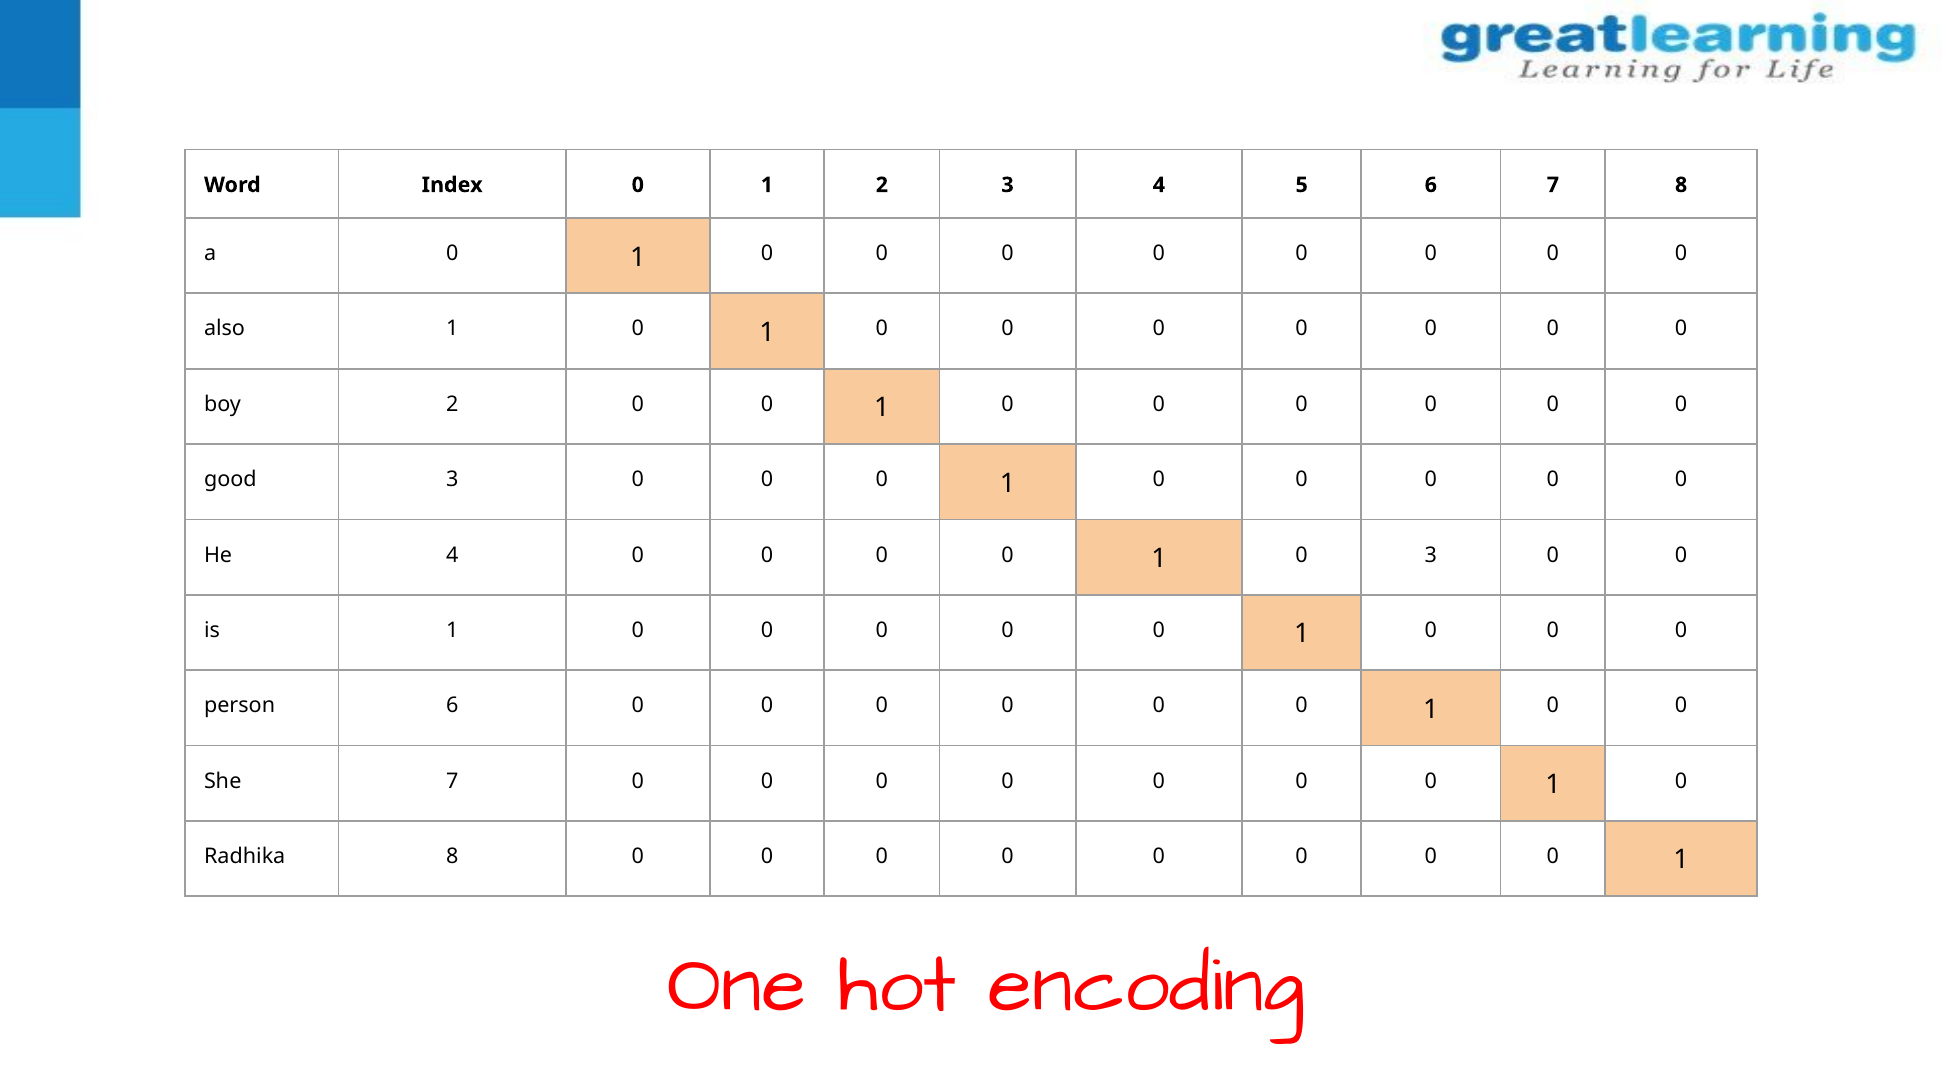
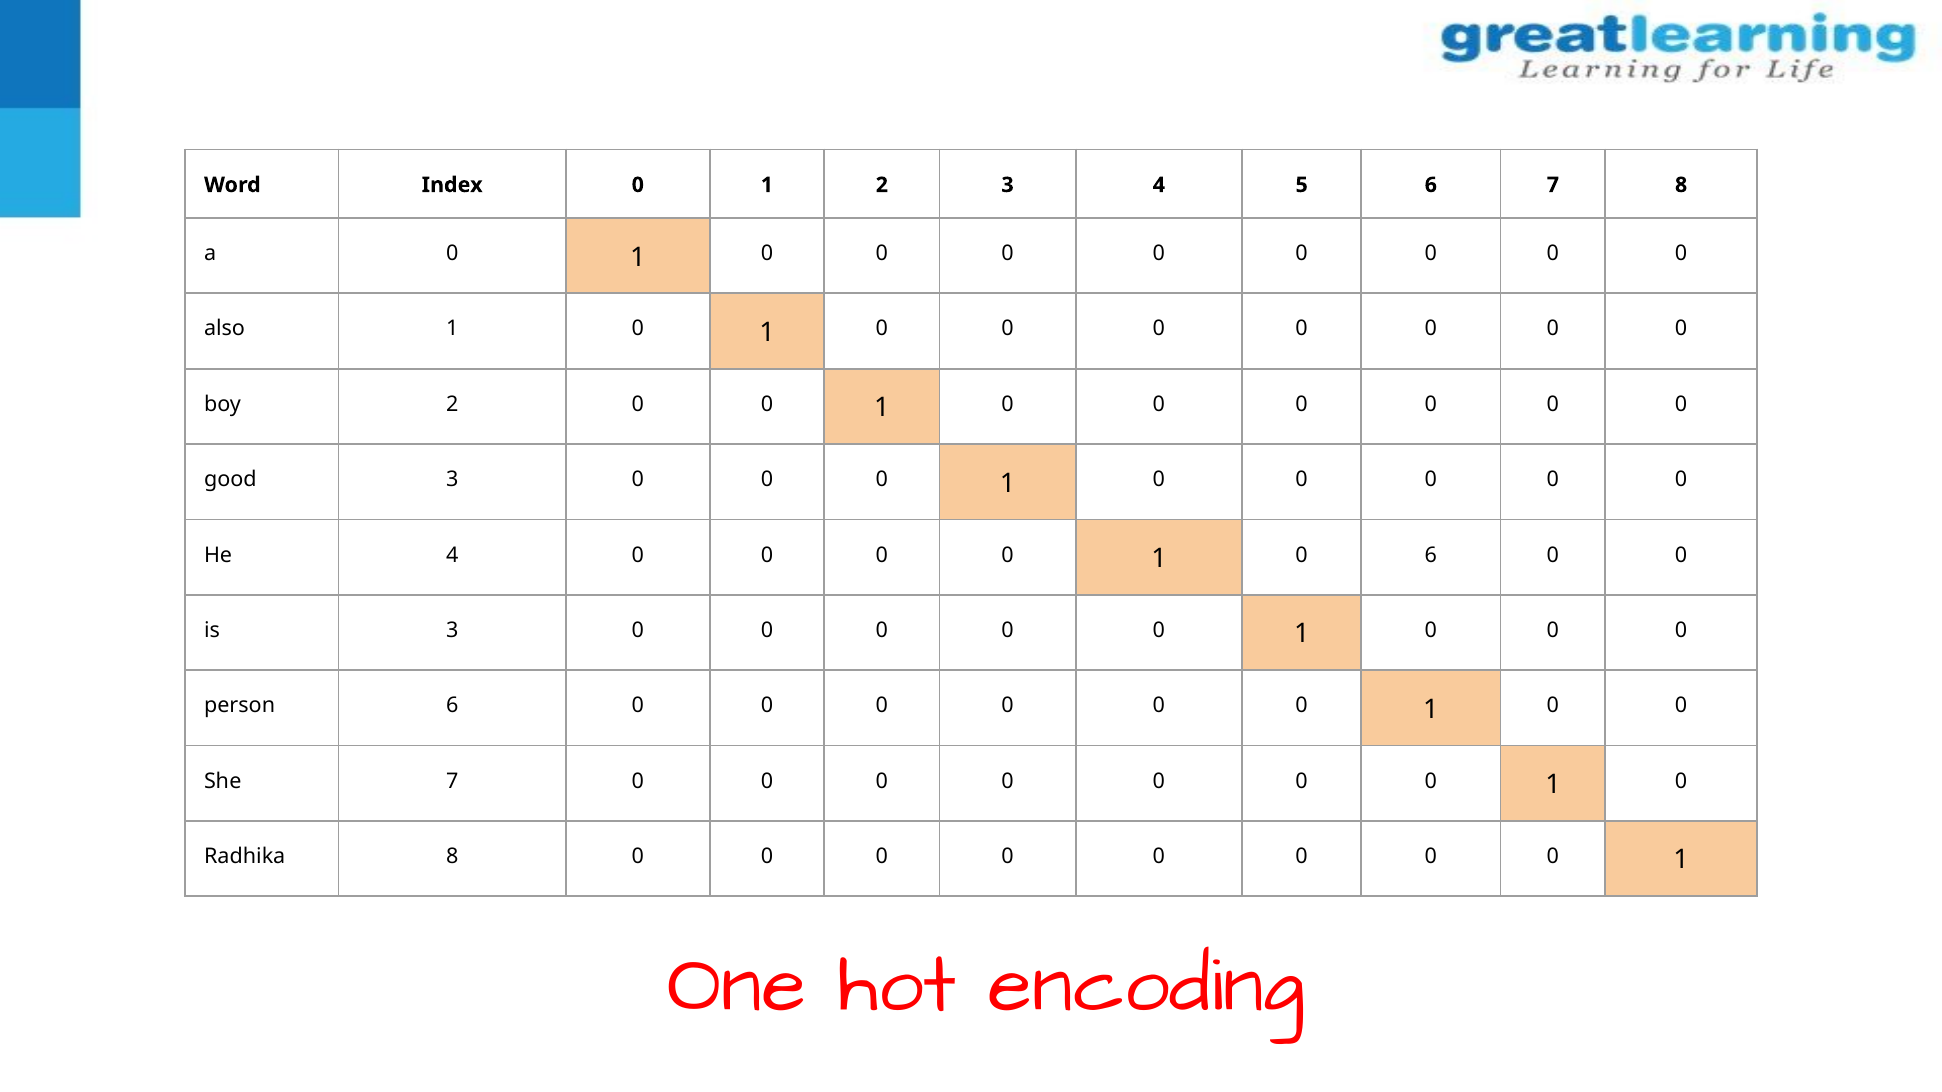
0 3: 3 -> 6 (1431, 555)
is 1: 1 -> 3 (452, 631)
